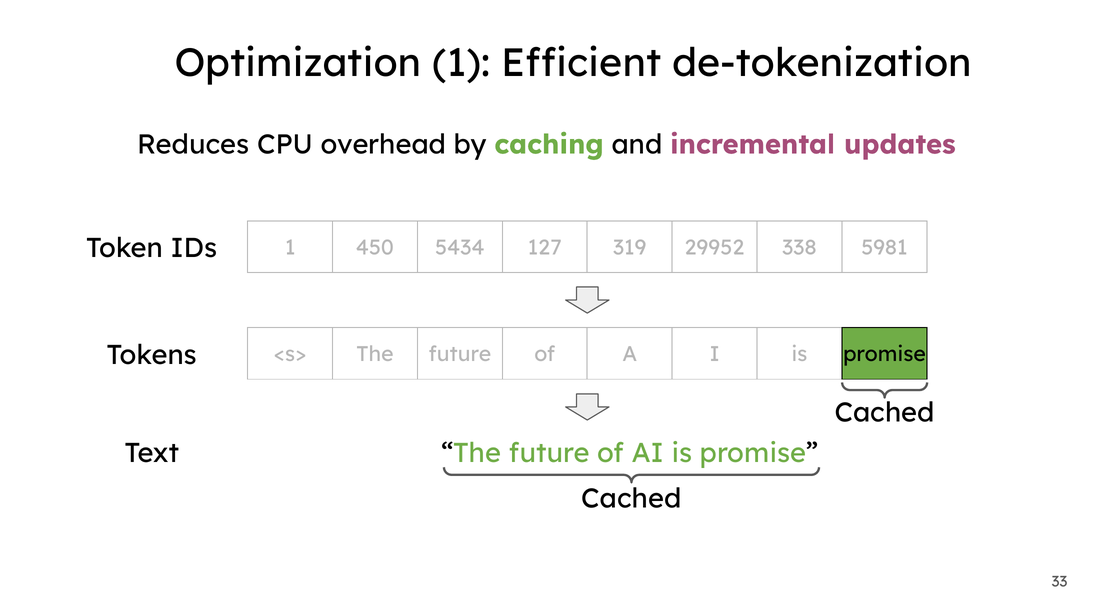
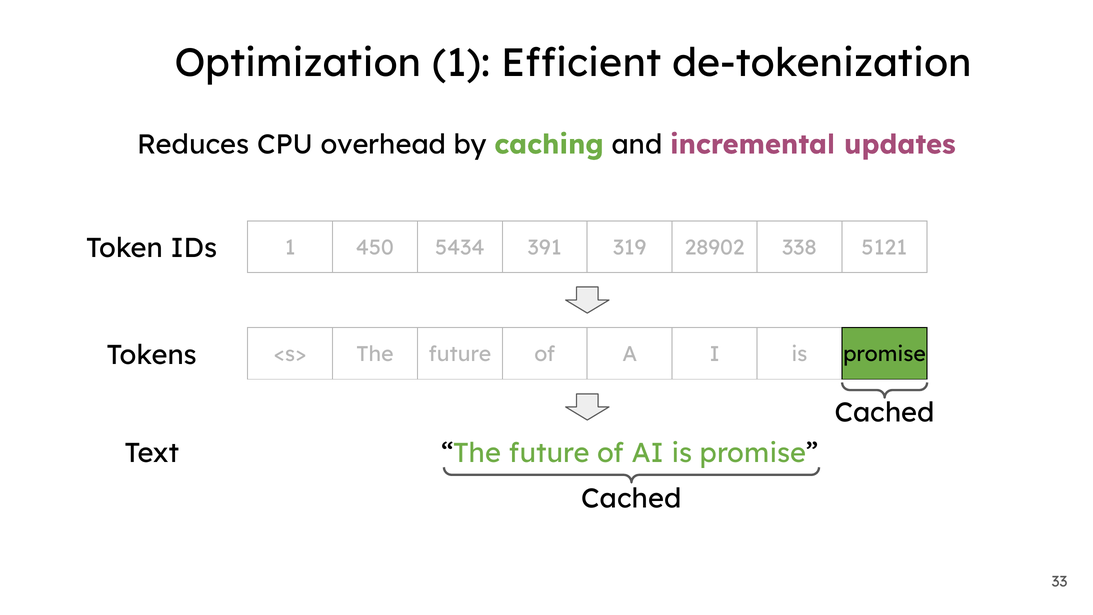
127: 127 -> 391 (545, 247)
29952: 29952 -> 28902 (715, 247)
5981: 5981 -> 5121 (884, 247)
